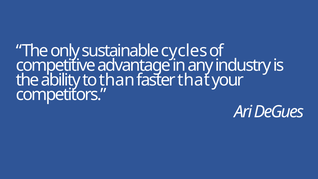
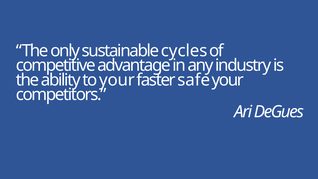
to than: than -> your (117, 80)
that: that -> safe (194, 80)
